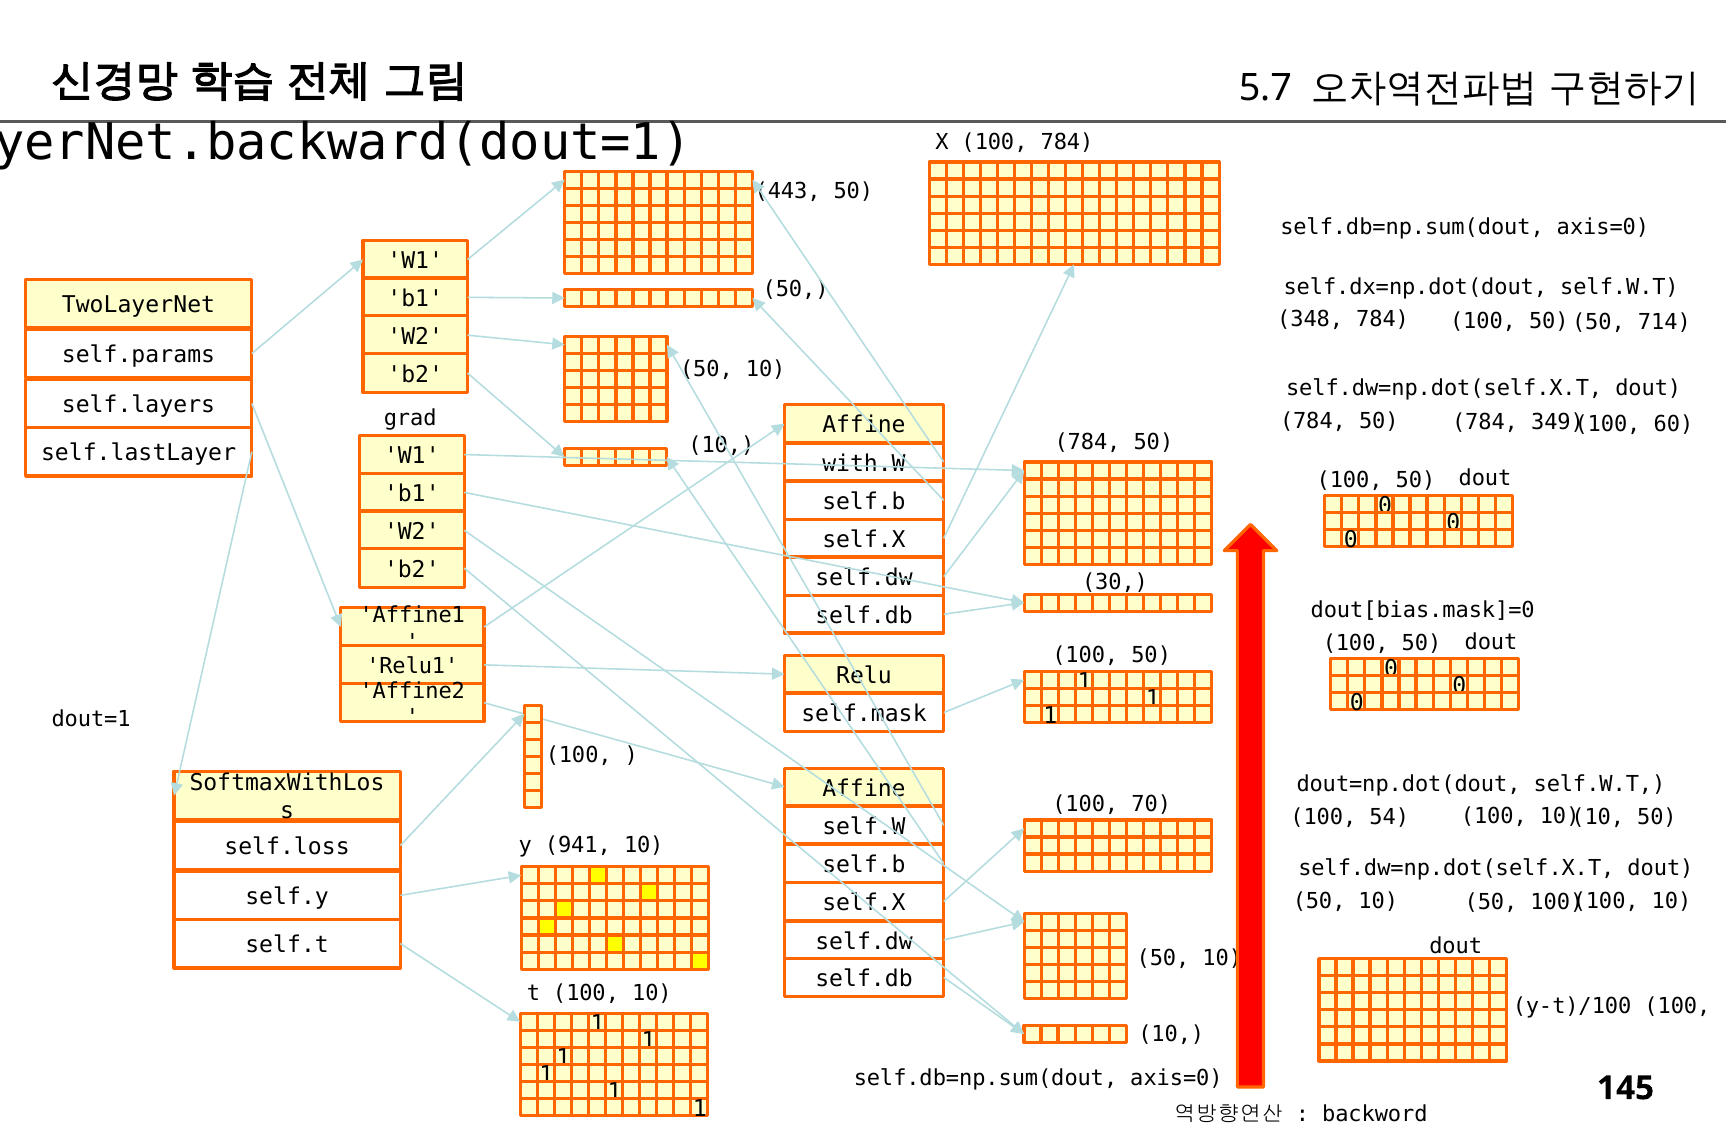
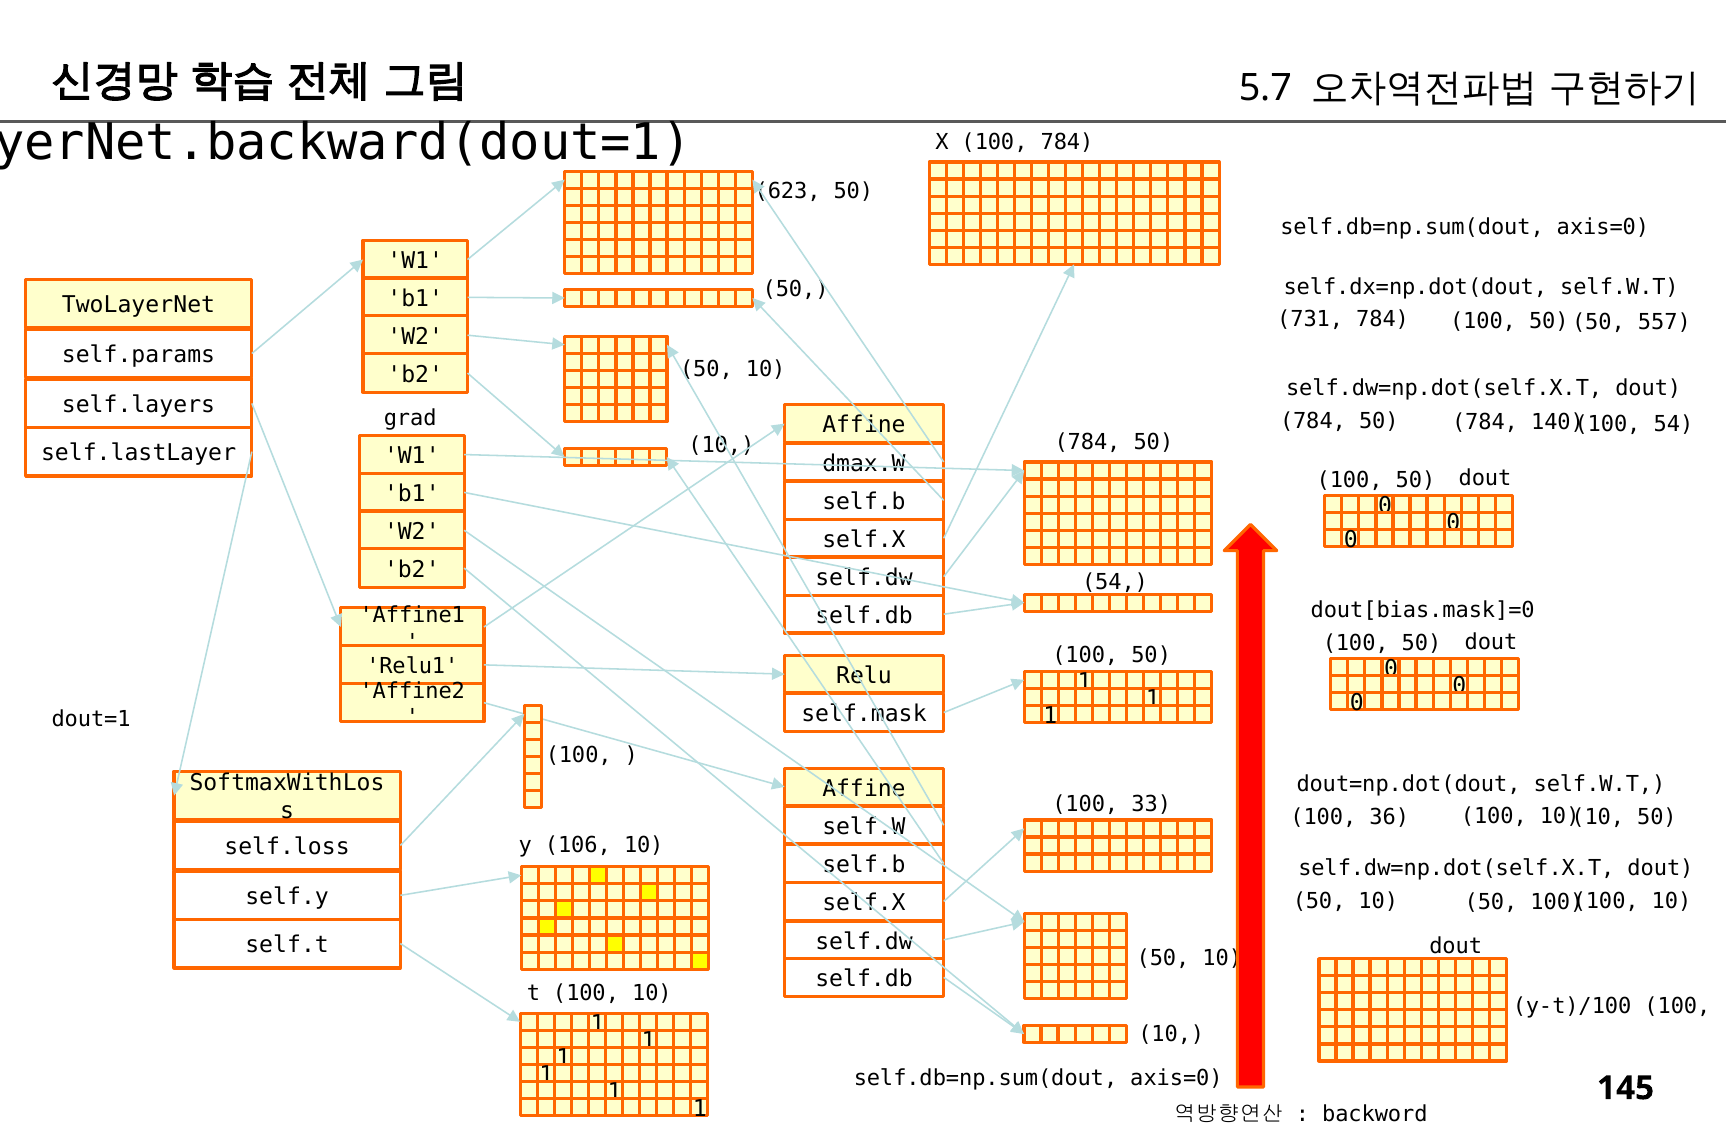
443: 443 -> 623 (788, 191)
348: 348 -> 731 (1310, 320)
714: 714 -> 557 (1664, 322)
349: 349 -> 140 (1558, 422)
100 60: 60 -> 54 (1673, 424)
with.W: with.W -> dmax.W (864, 463)
30: 30 -> 54 (1115, 582)
70: 70 -> 33 (1151, 804)
54: 54 -> 36 (1389, 817)
941: 941 -> 106 (578, 845)
